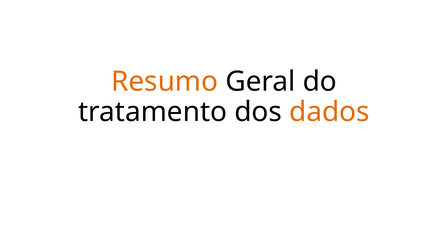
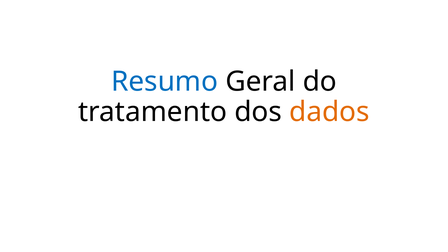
Resumo colour: orange -> blue (165, 82)
